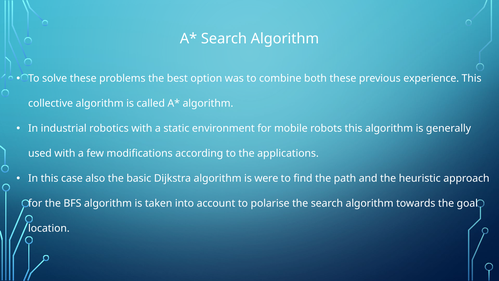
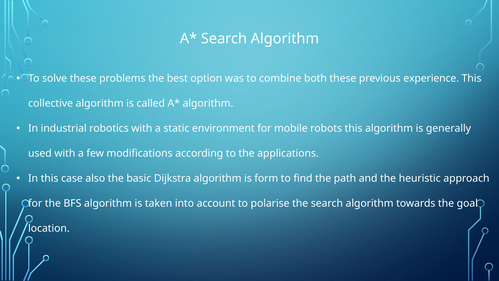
were: were -> form (266, 178)
